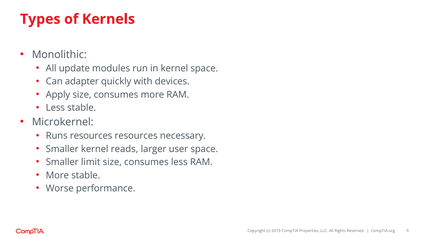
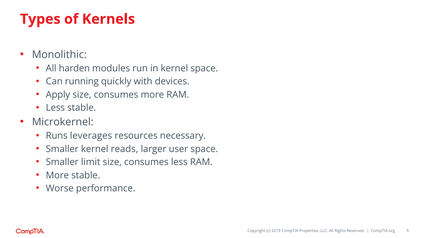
update: update -> harden (74, 68)
adapter: adapter -> running (82, 81)
Runs resources: resources -> leverages (91, 136)
